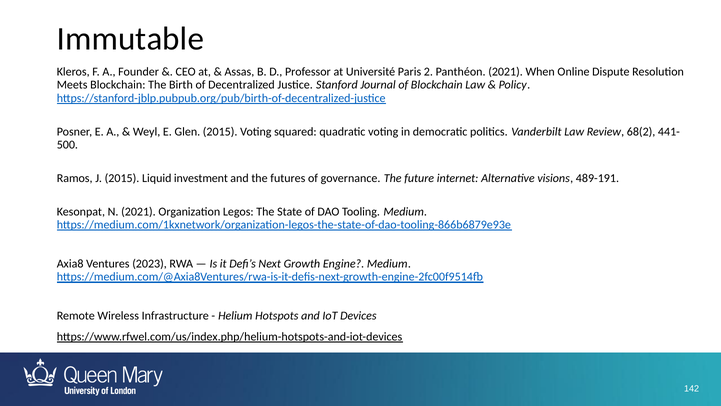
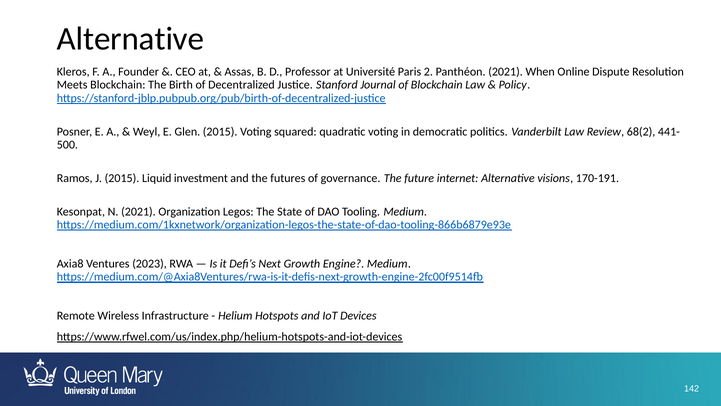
Immutable: Immutable -> Alternative (130, 39)
489-191: 489-191 -> 170-191 (597, 178)
